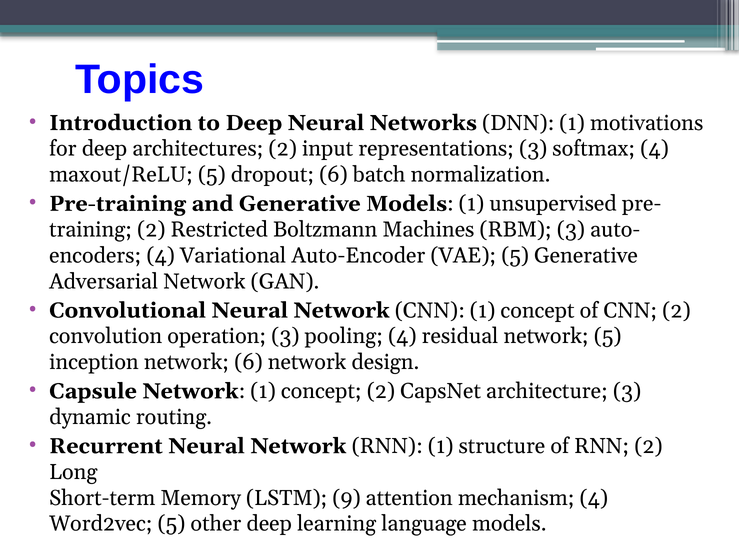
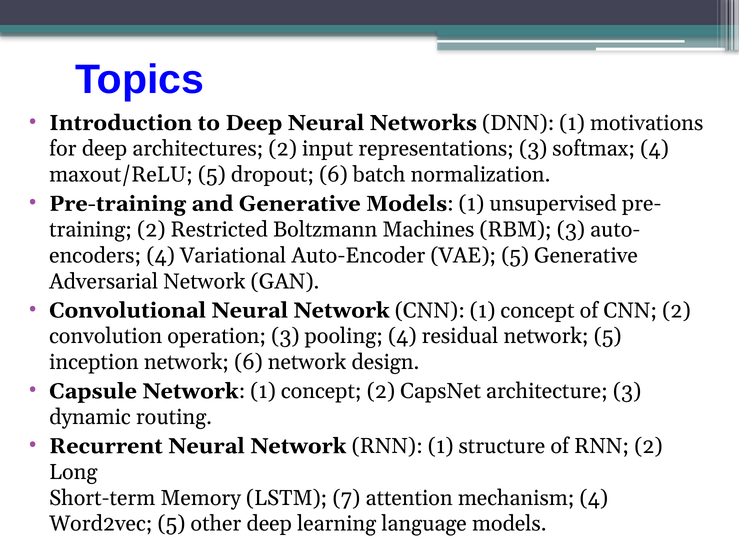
9: 9 -> 7 (346, 497)
